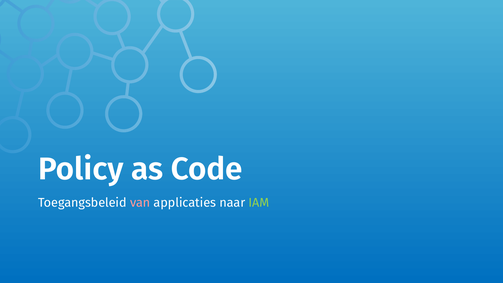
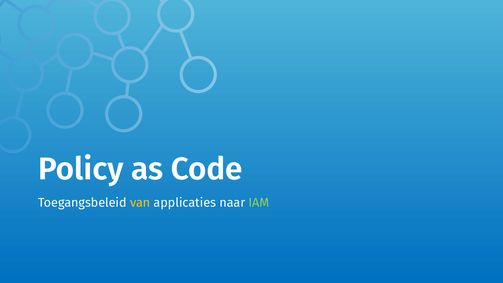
van colour: pink -> yellow (140, 203)
